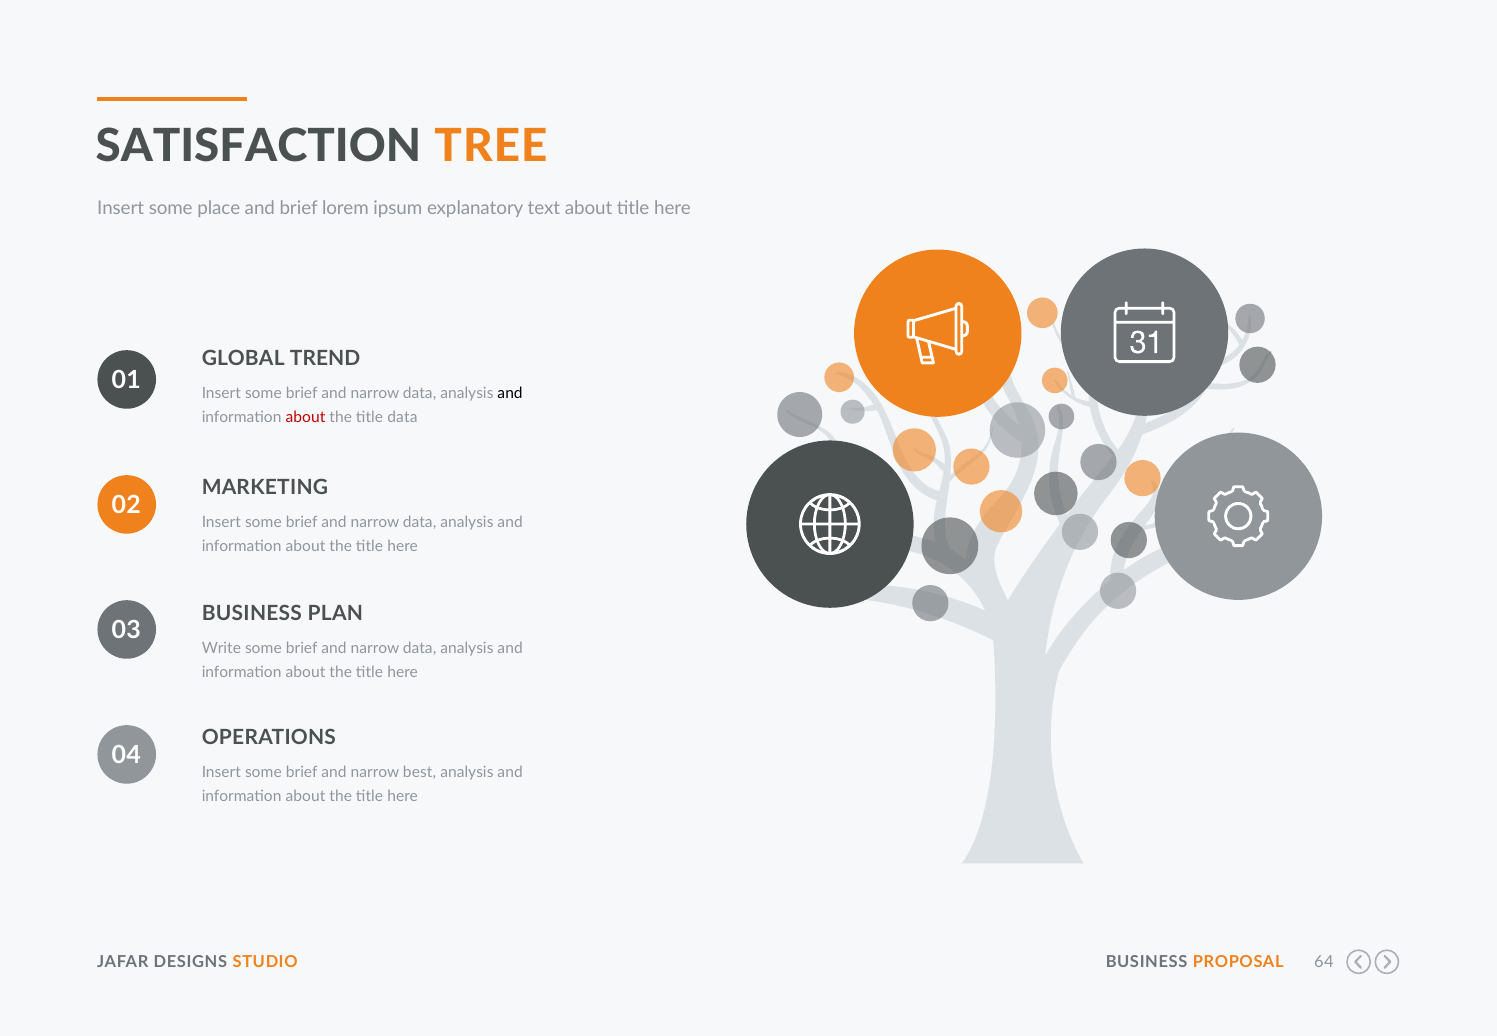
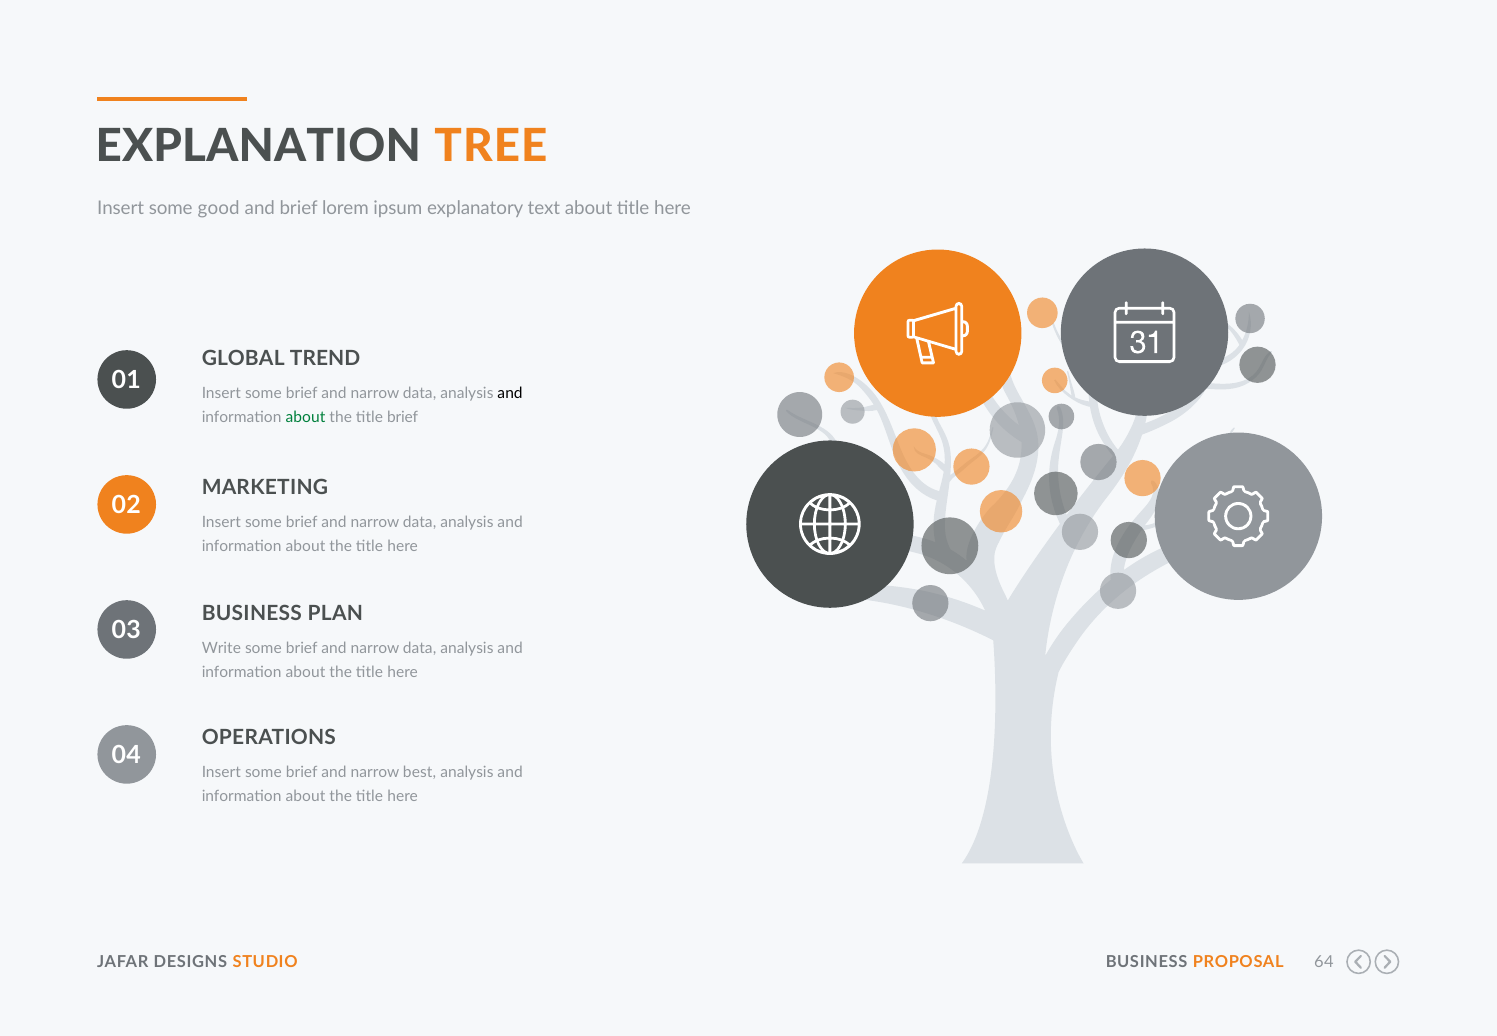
SATISFACTION: SATISFACTION -> EXPLANATION (258, 147)
place: place -> good (219, 208)
about colour: red -> green (305, 417)
title data: data -> brief (403, 417)
